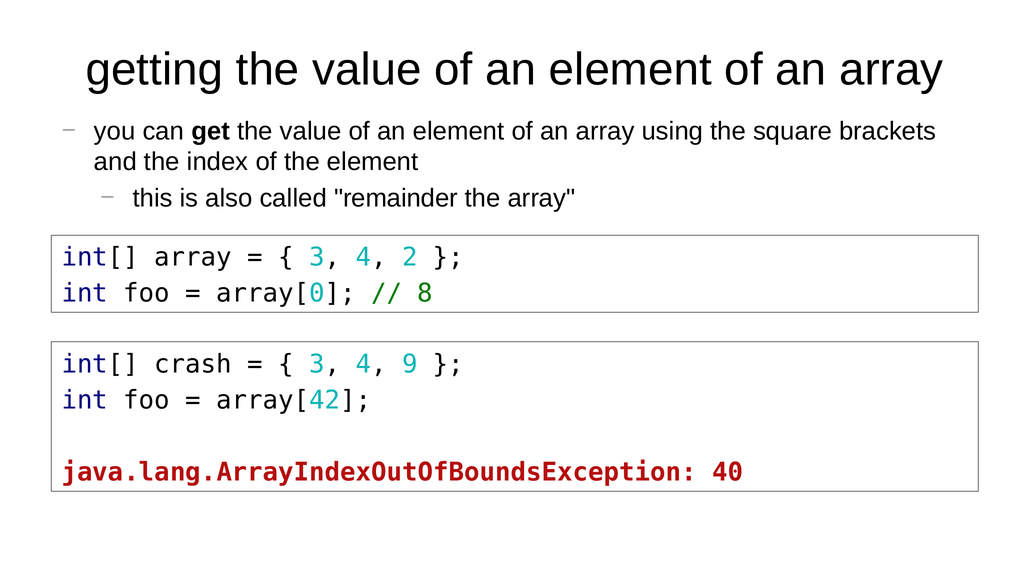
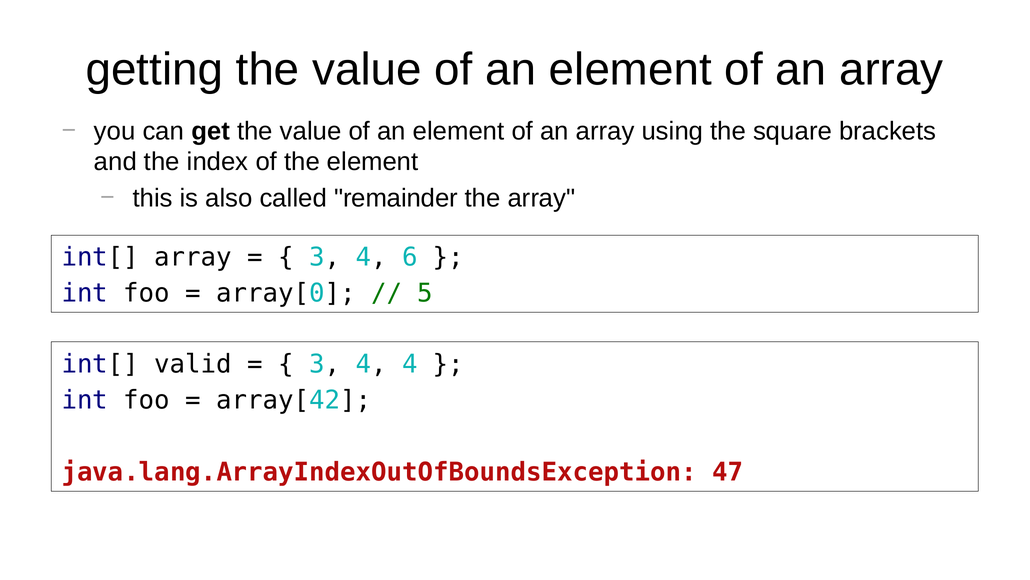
2: 2 -> 6 (410, 257)
8: 8 -> 5 (425, 293)
crash: crash -> valid (193, 364)
4 9: 9 -> 4 (410, 364)
40: 40 -> 47 (728, 472)
